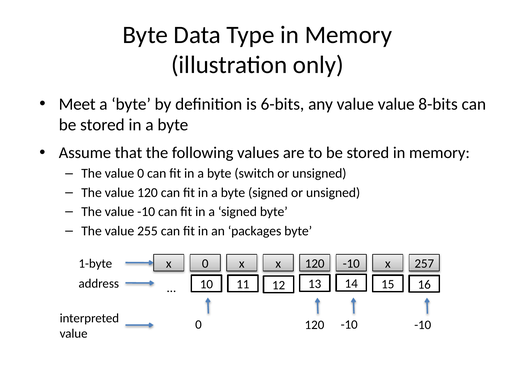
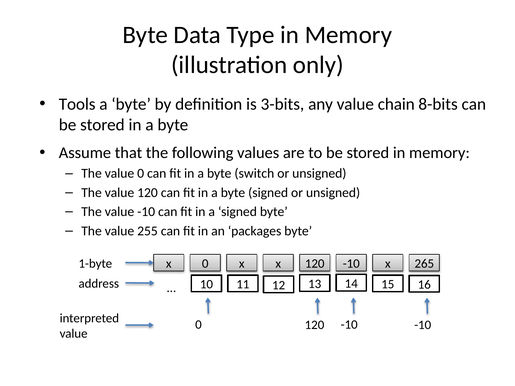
Meet: Meet -> Tools (77, 104)
6-bits: 6-bits -> 3-bits (282, 104)
value value: value -> chain (396, 104)
257: 257 -> 265 (424, 264)
